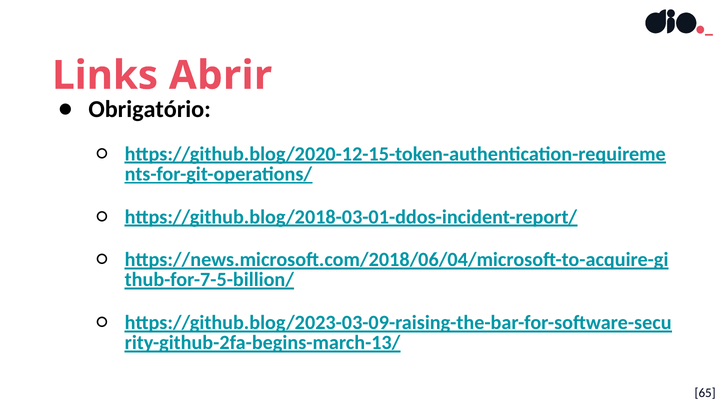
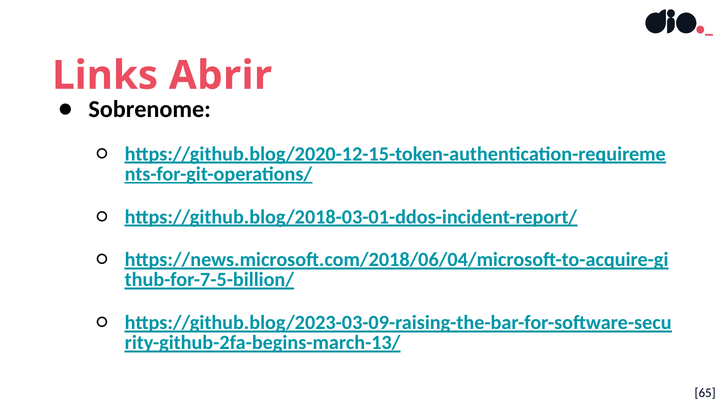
Obrigatório: Obrigatório -> Sobrenome (150, 110)
